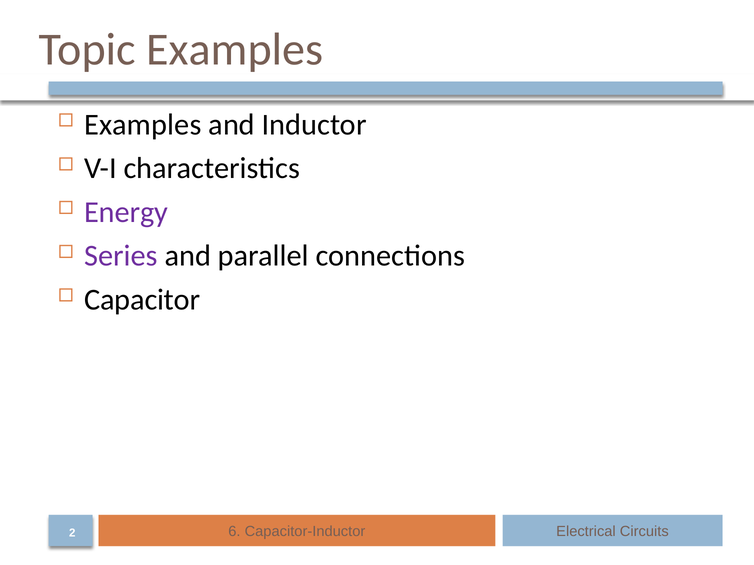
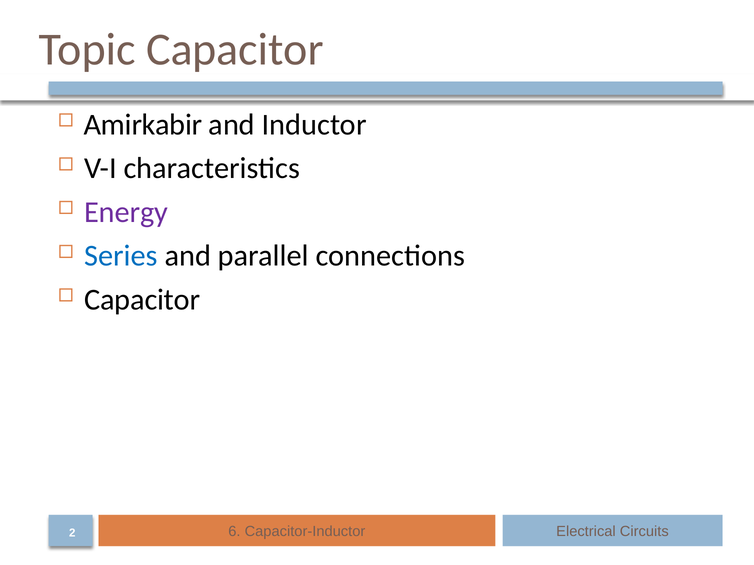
Topic Examples: Examples -> Capacitor (235, 50)
Examples: Examples -> Amirkabir (143, 125)
Series colour: purple -> blue (121, 256)
